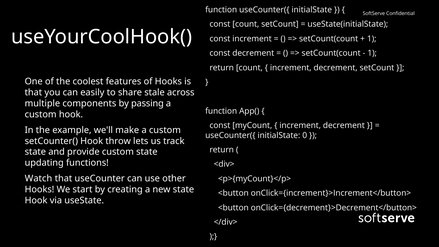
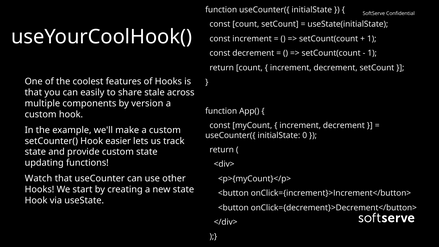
passing: passing -> version (147, 103)
throw: throw -> easier (118, 141)
